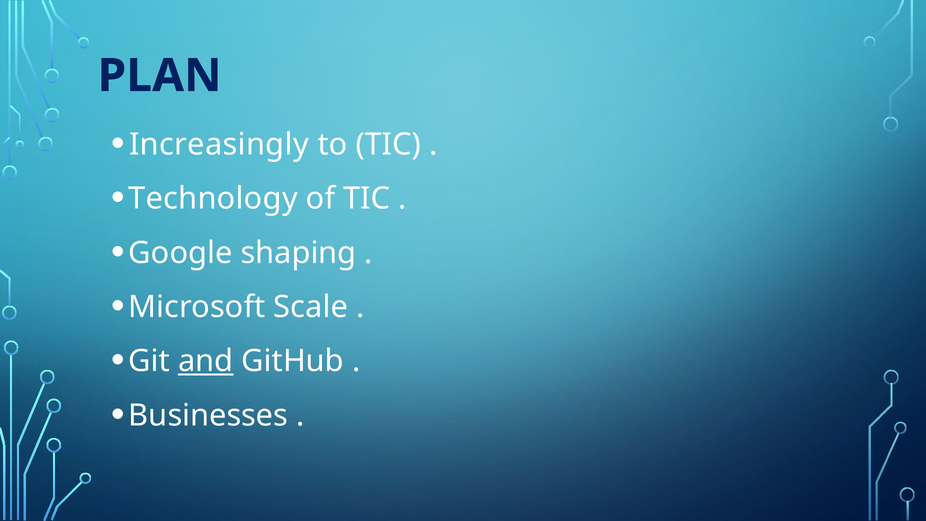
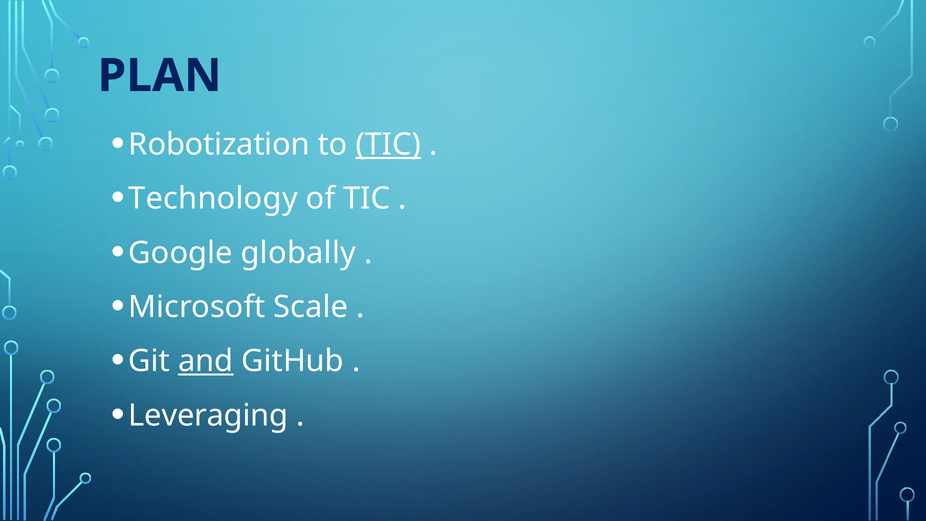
Increasingly: Increasingly -> Robotization (219, 145)
TIC underline: none -> present (388, 145)
shaping: shaping -> globally (298, 253)
Businesses: Businesses -> Leveraging (208, 415)
